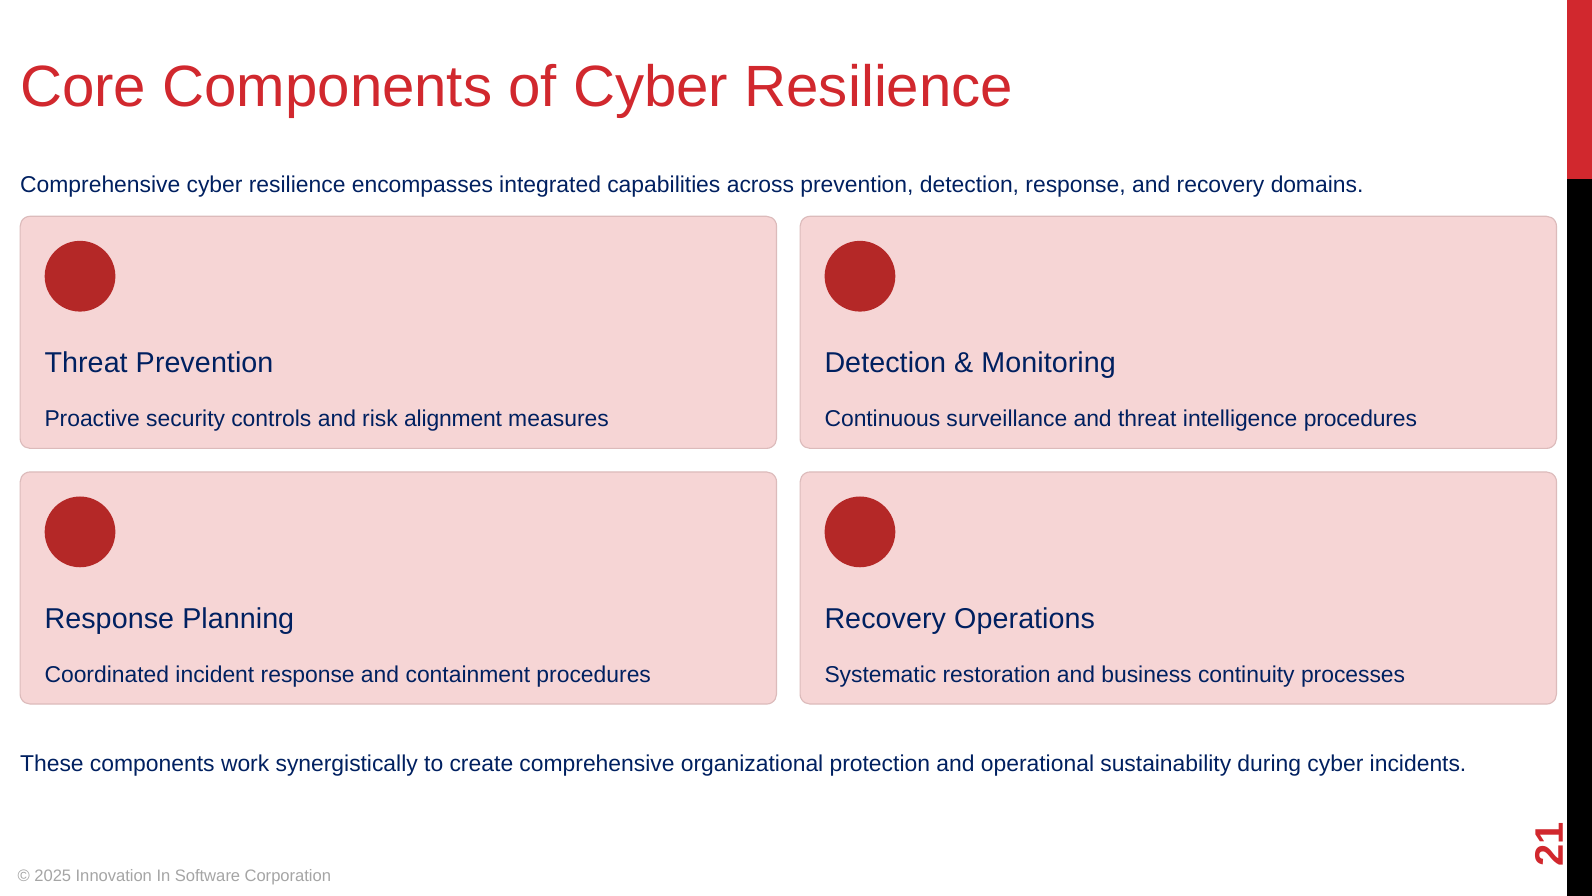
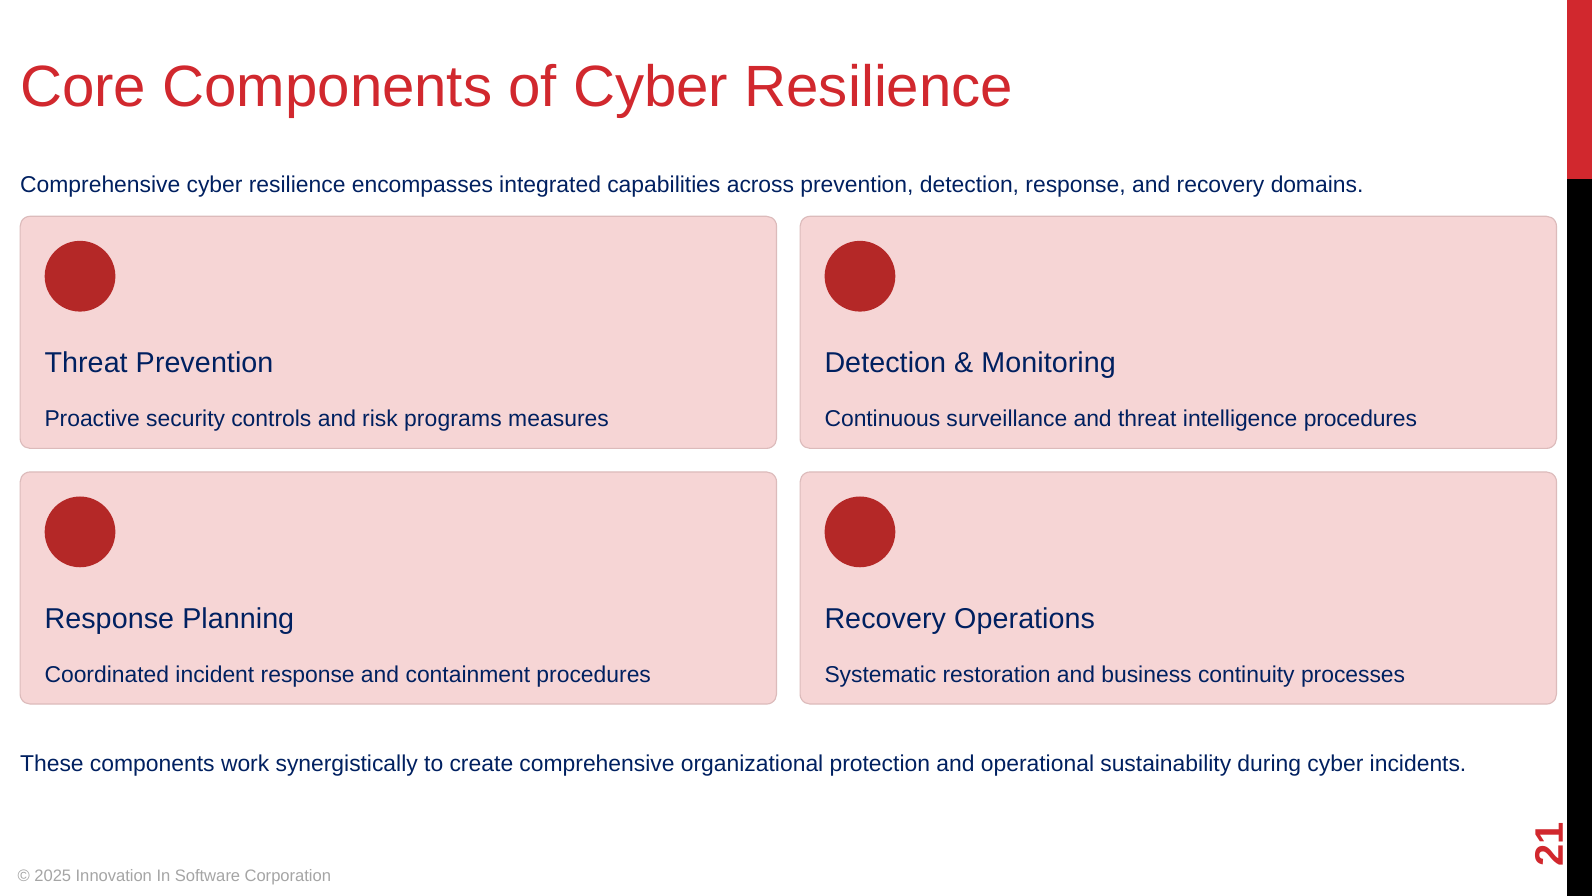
alignment: alignment -> programs (453, 419)
